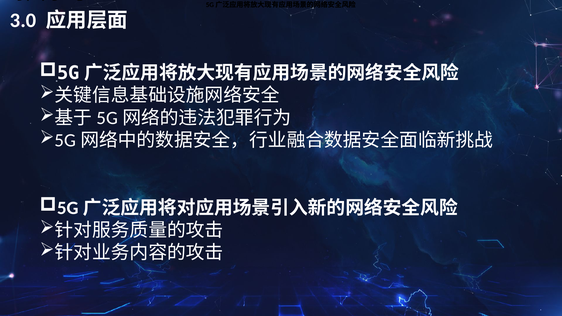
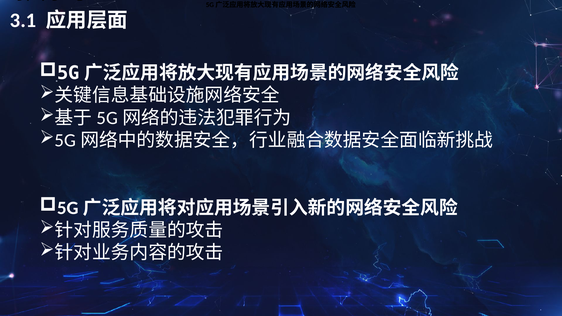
3.0: 3.0 -> 3.1 (23, 21)
